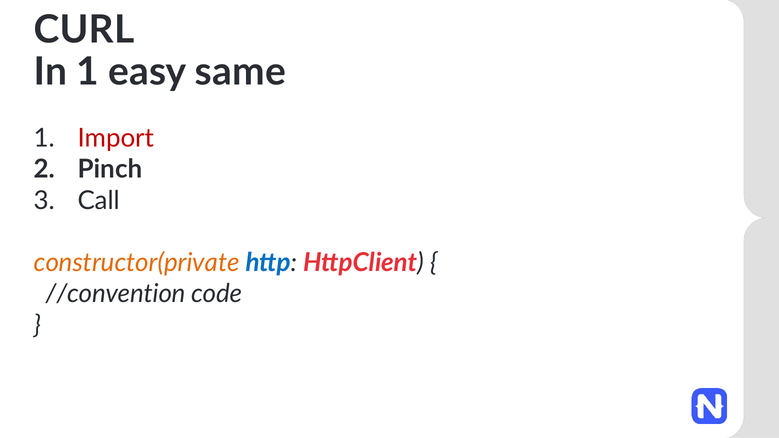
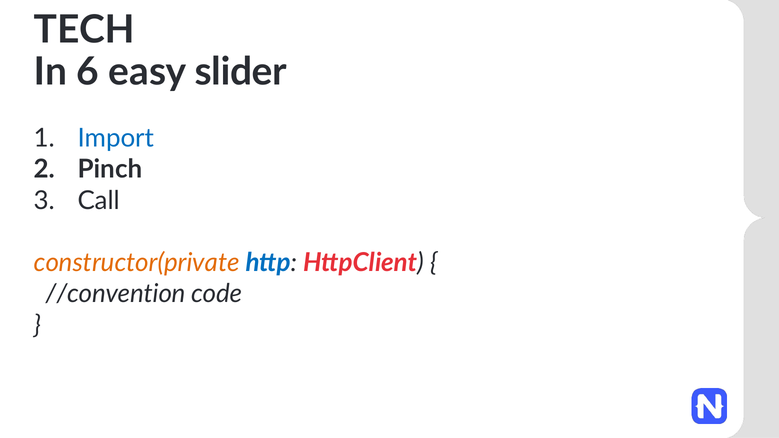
CURL: CURL -> TECH (84, 30)
In 1: 1 -> 6 (88, 72)
same: same -> slider (241, 72)
Import colour: red -> blue (116, 138)
